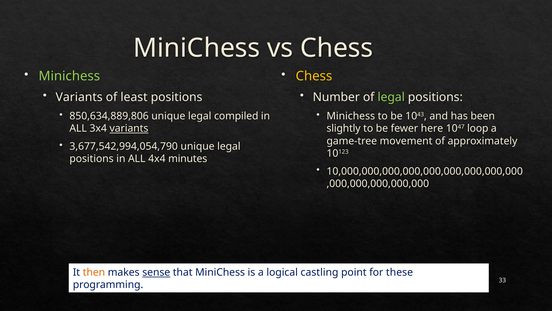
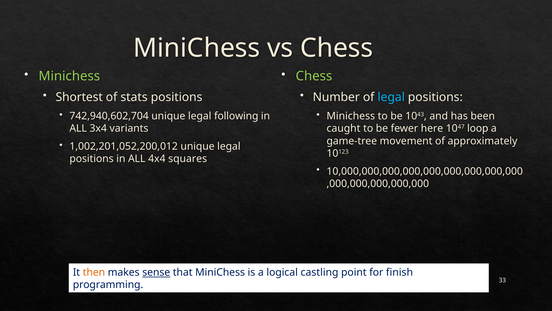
Chess colour: yellow -> light green (314, 76)
Variants: Variants -> Shortest (79, 97)
least: least -> stats (134, 97)
legal colour: light green -> light blue (391, 97)
850,634,889,806: 850,634,889,806 -> 742,940,602,704 (109, 116)
compiled: compiled -> following (236, 116)
variants underline: present -> none (129, 128)
slightly: slightly -> caught (343, 128)
3,677,542,994,054,790: 3,677,542,994,054,790 -> 1,002,201,052,200,012 (124, 146)
minutes: minutes -> squares (188, 159)
these: these -> finish (399, 272)
